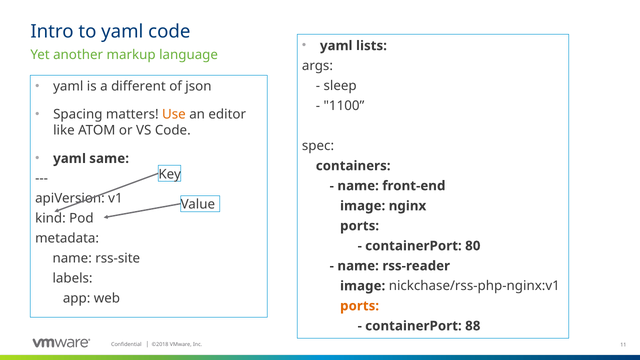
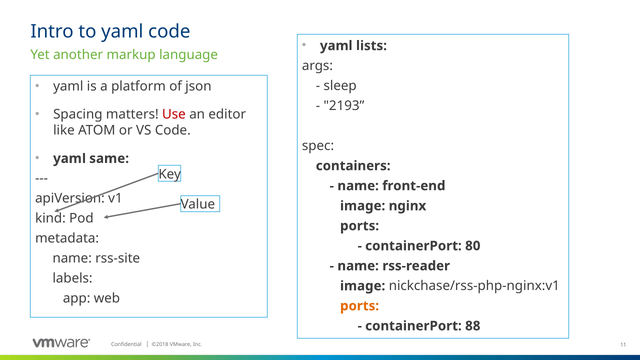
different: different -> platform (138, 86)
1100: 1100 -> 2193 (344, 106)
Use colour: orange -> red (174, 114)
